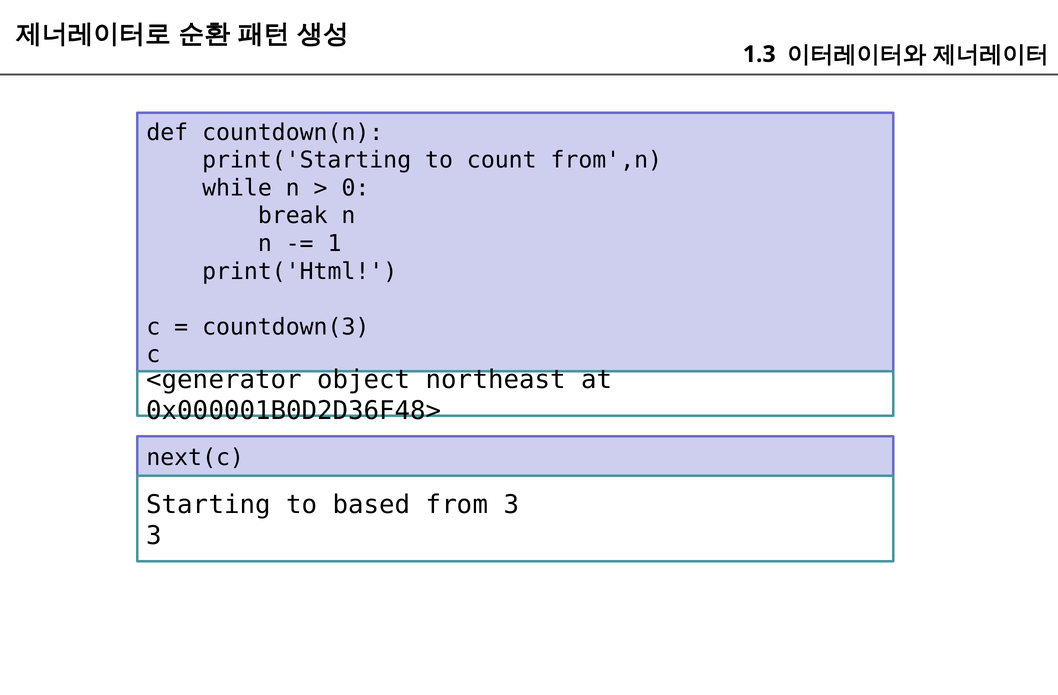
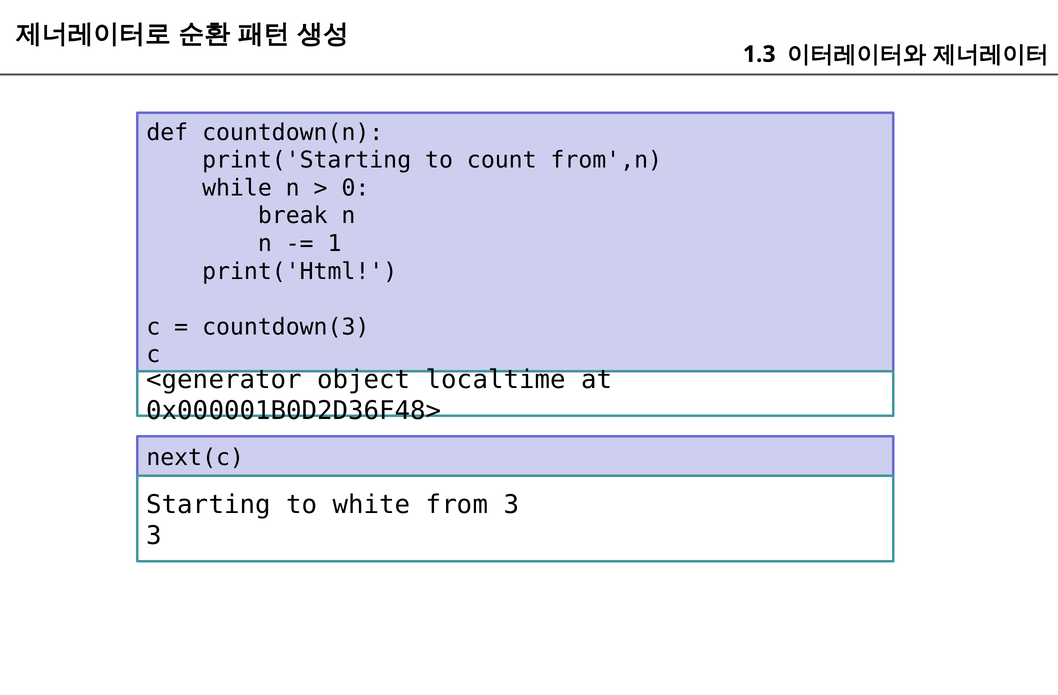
northeast: northeast -> localtime (496, 380)
based: based -> white (372, 505)
